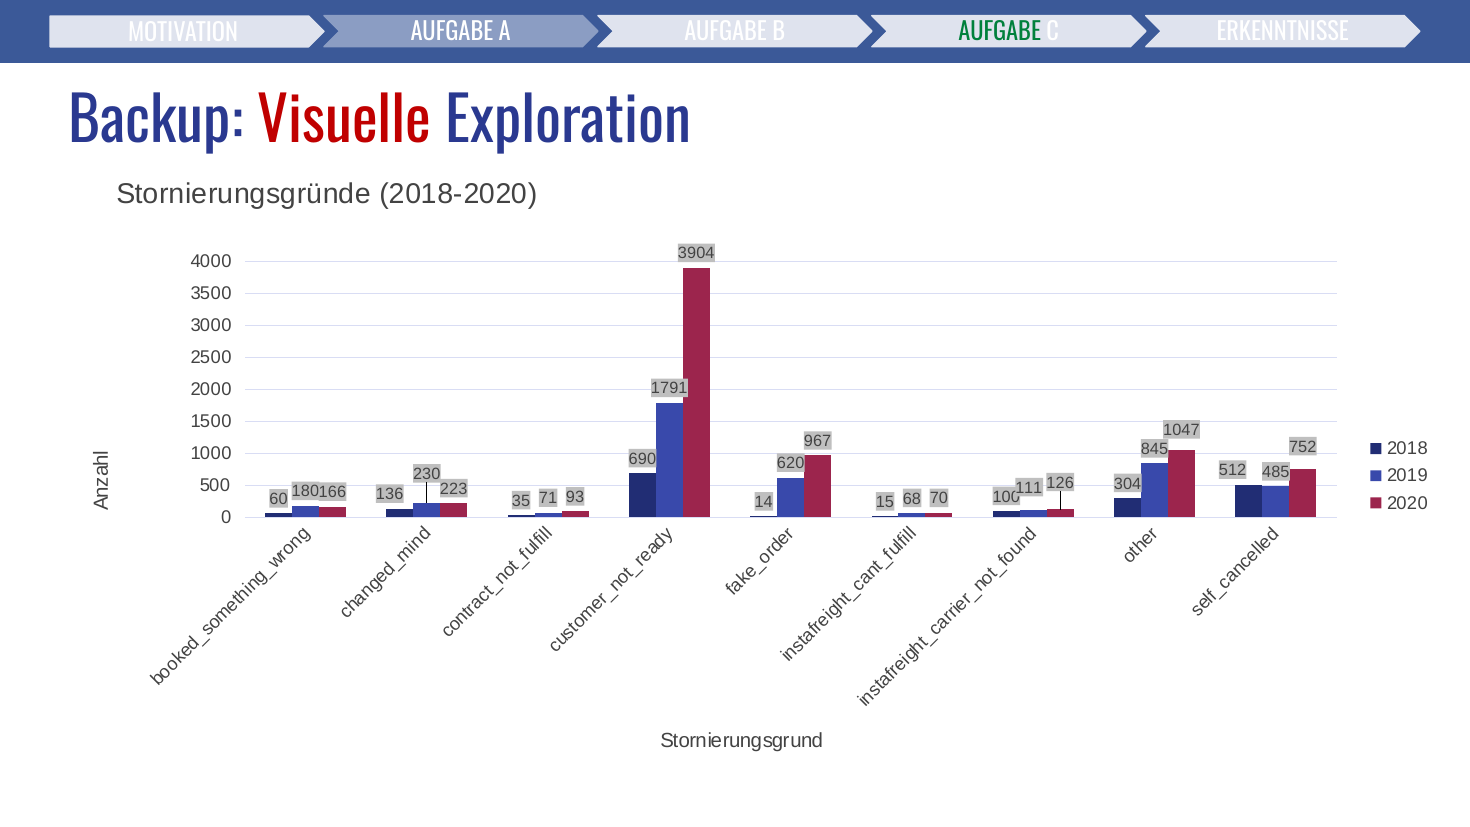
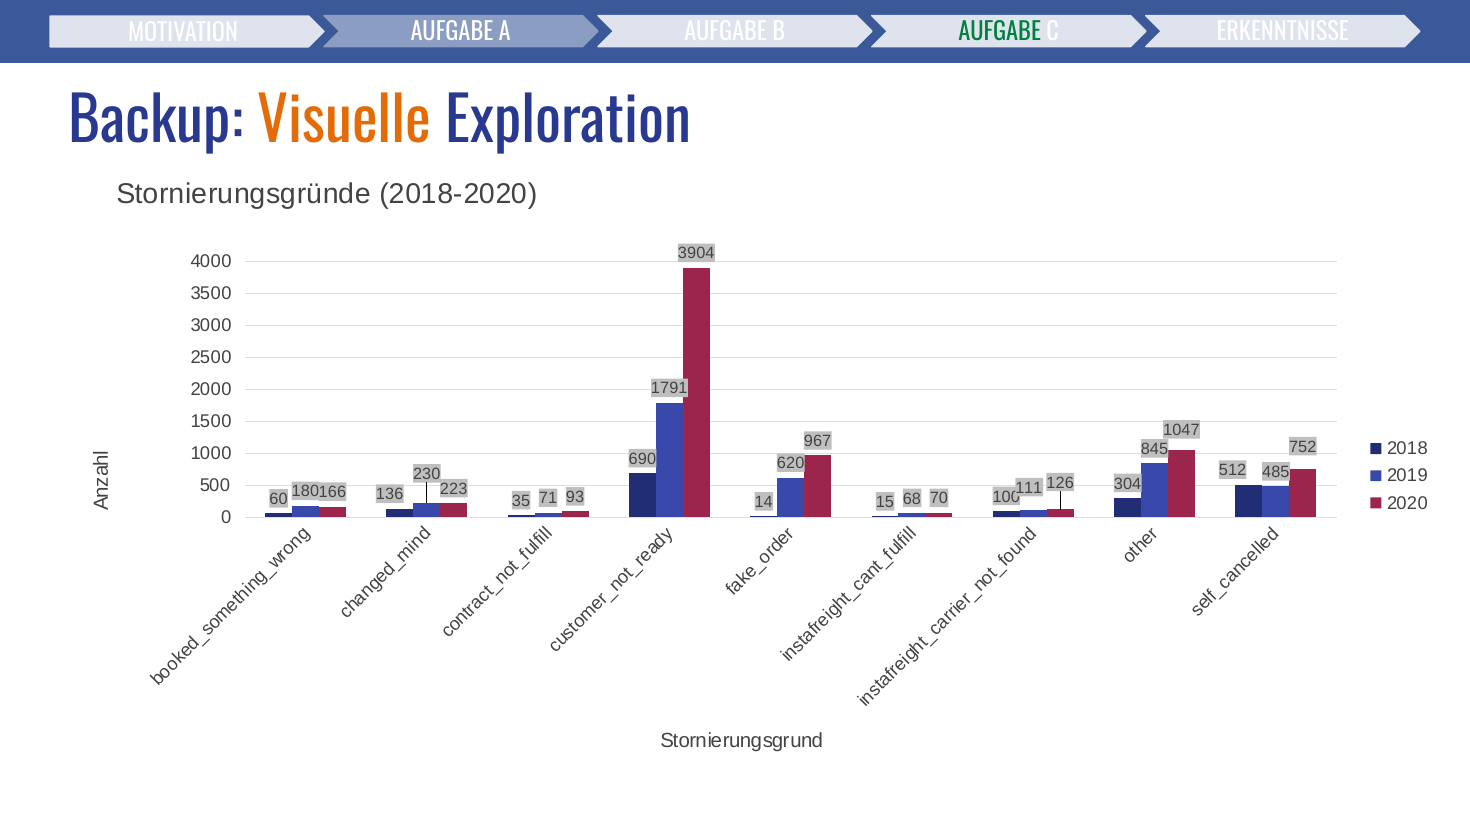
Visuelle colour: red -> orange (345, 123)
